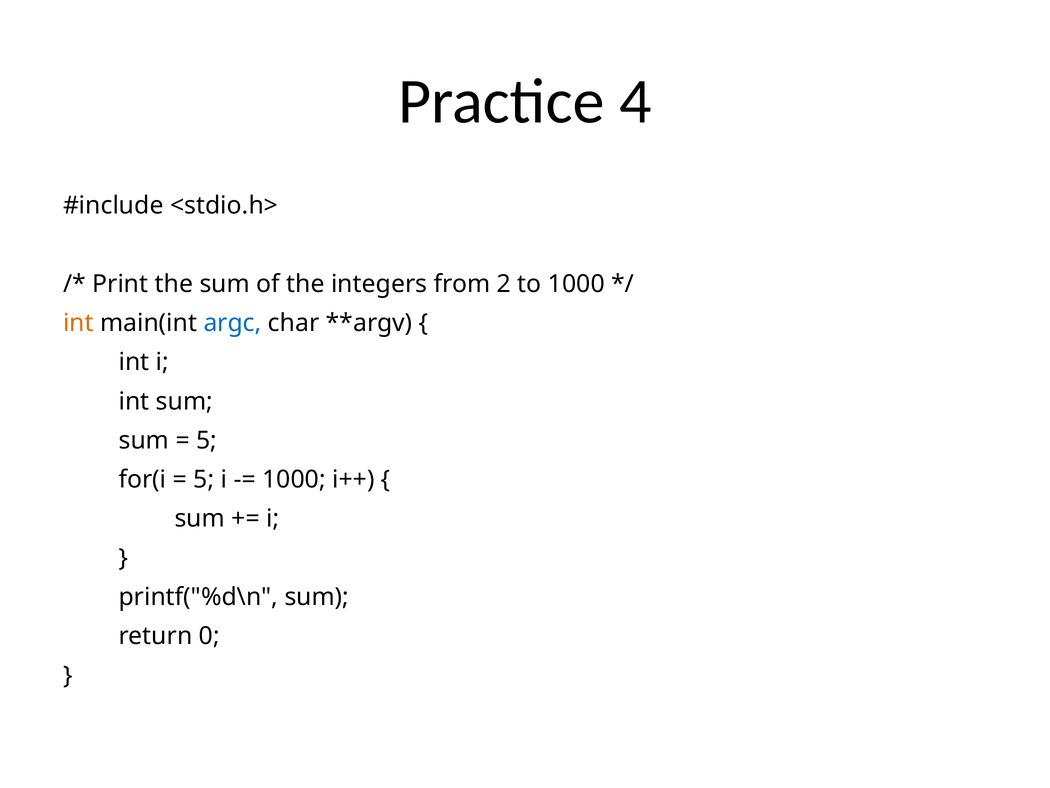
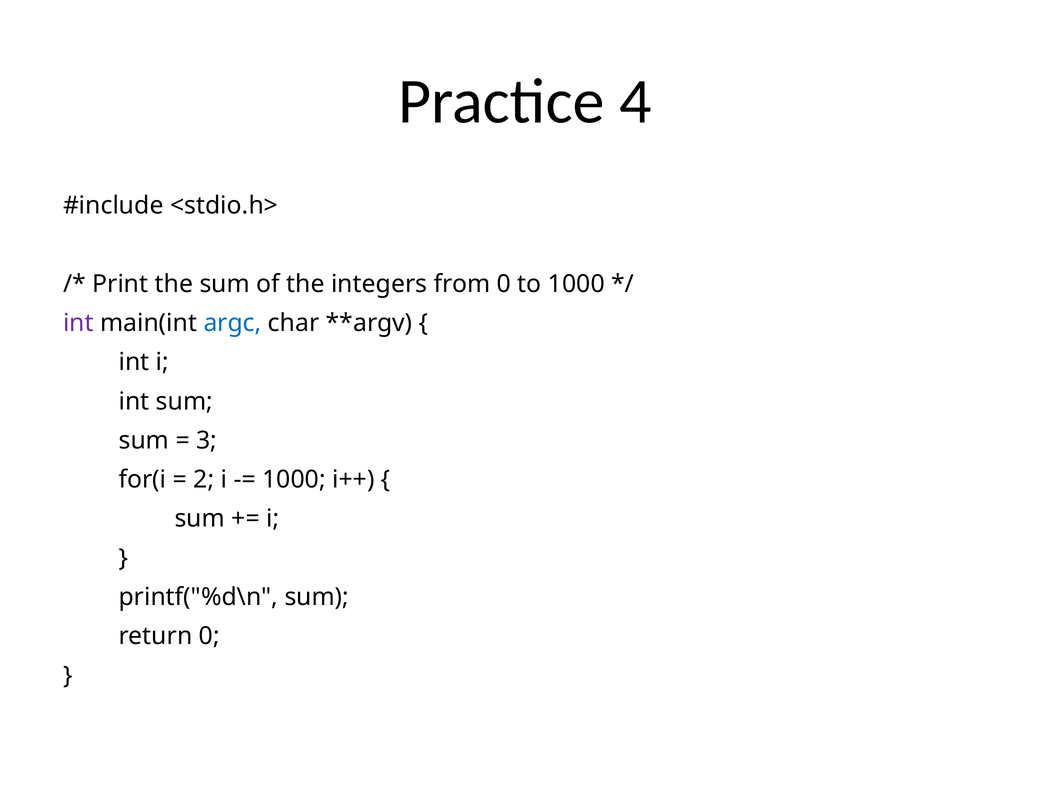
from 2: 2 -> 0 (504, 284)
int colour: orange -> purple (78, 323)
5: 5 -> 3 (207, 440)
5: 5 -> 2 (204, 479)
